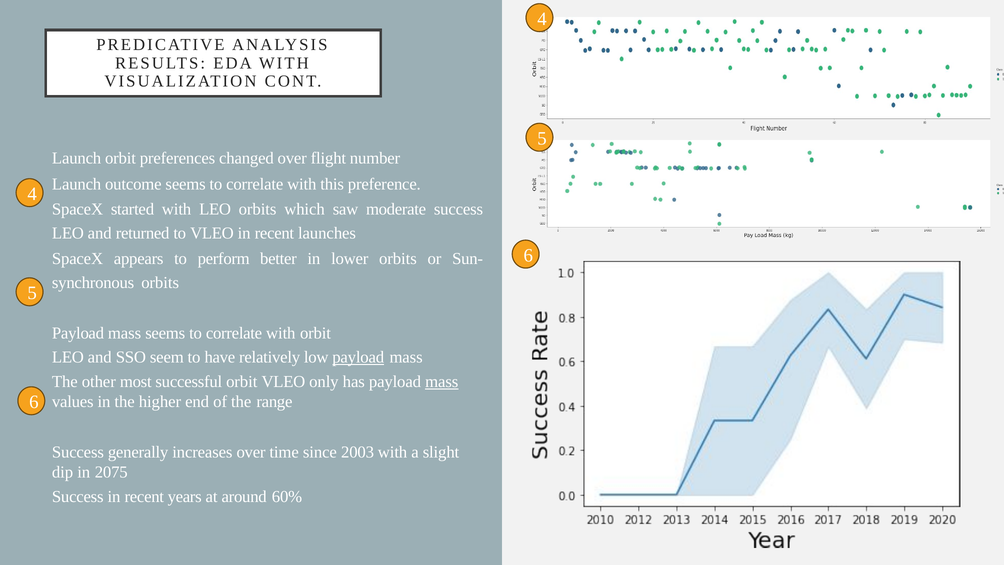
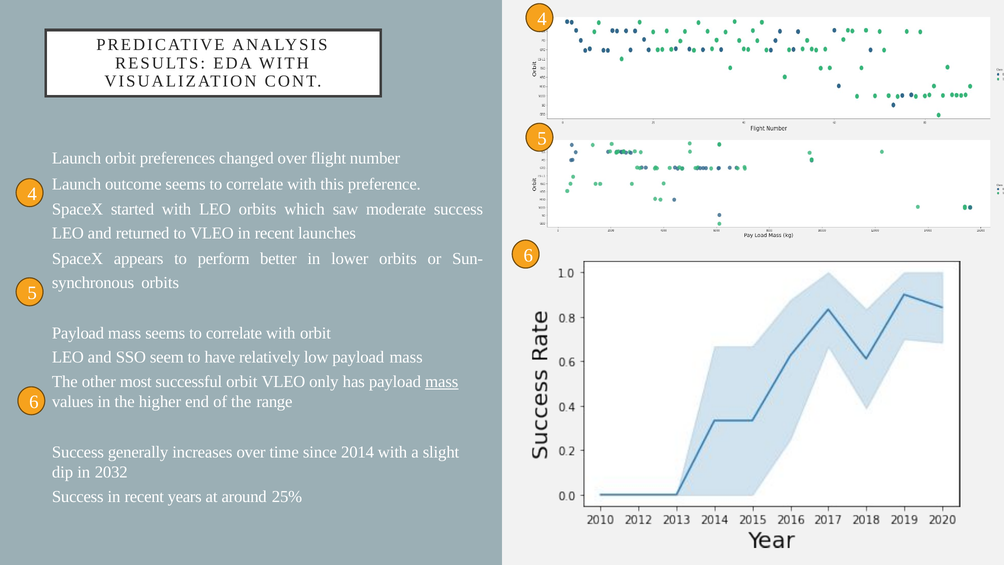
payload underline: present -> none (358, 357)
2003: 2003 -> 2014 (358, 452)
2075: 2075 -> 2032 (111, 472)
60%: 60% -> 25% (287, 496)
